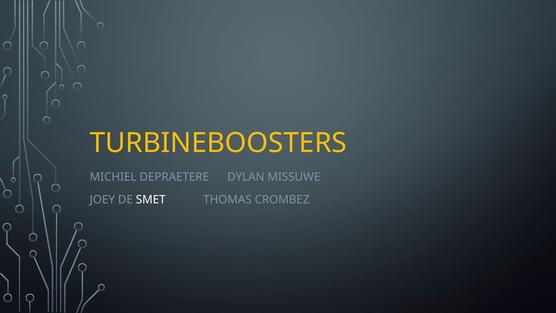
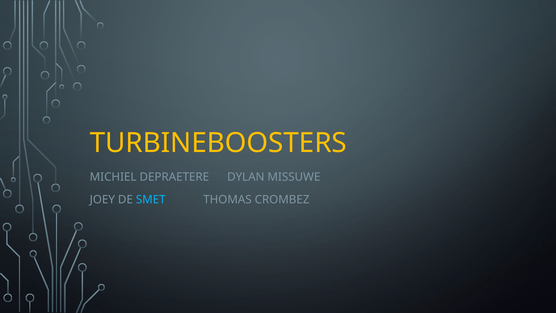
SMET colour: white -> light blue (151, 199)
